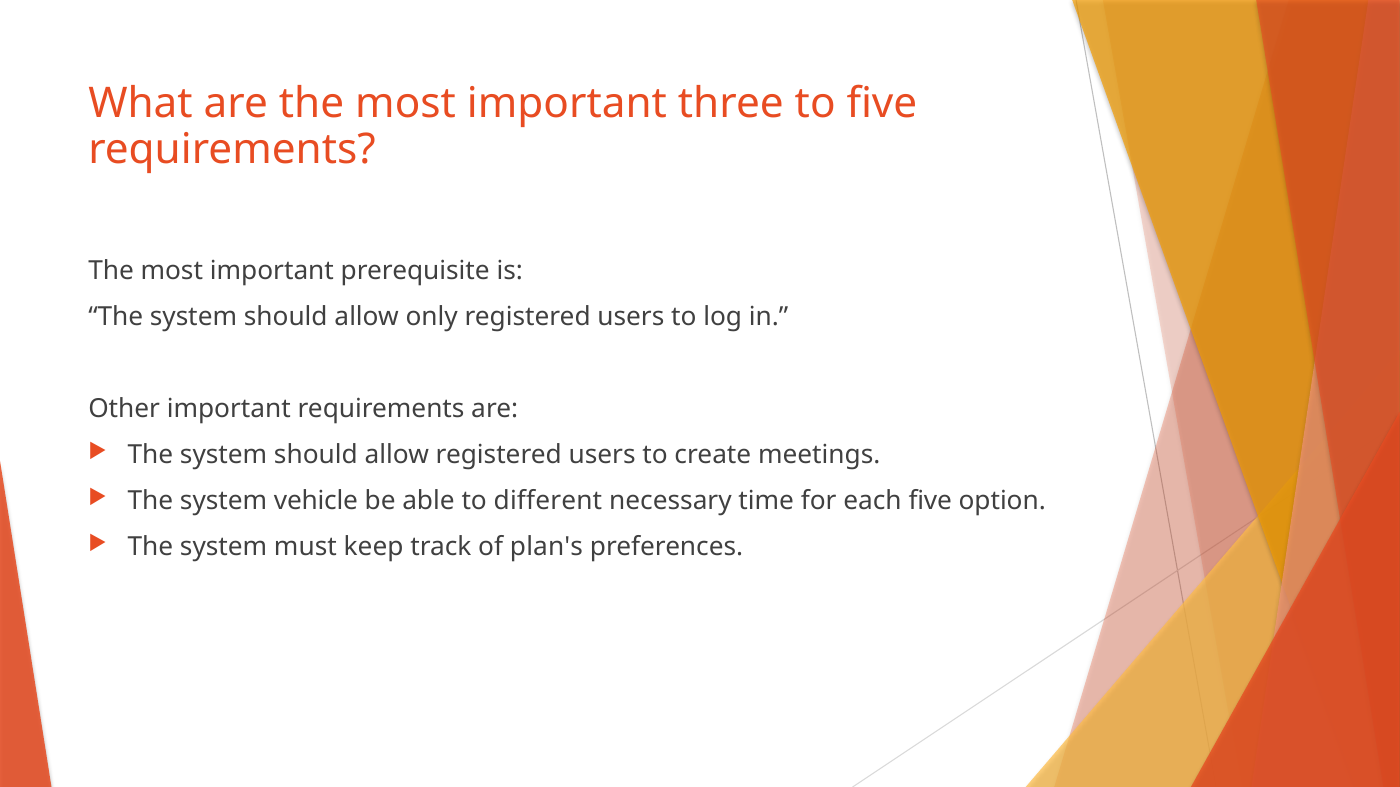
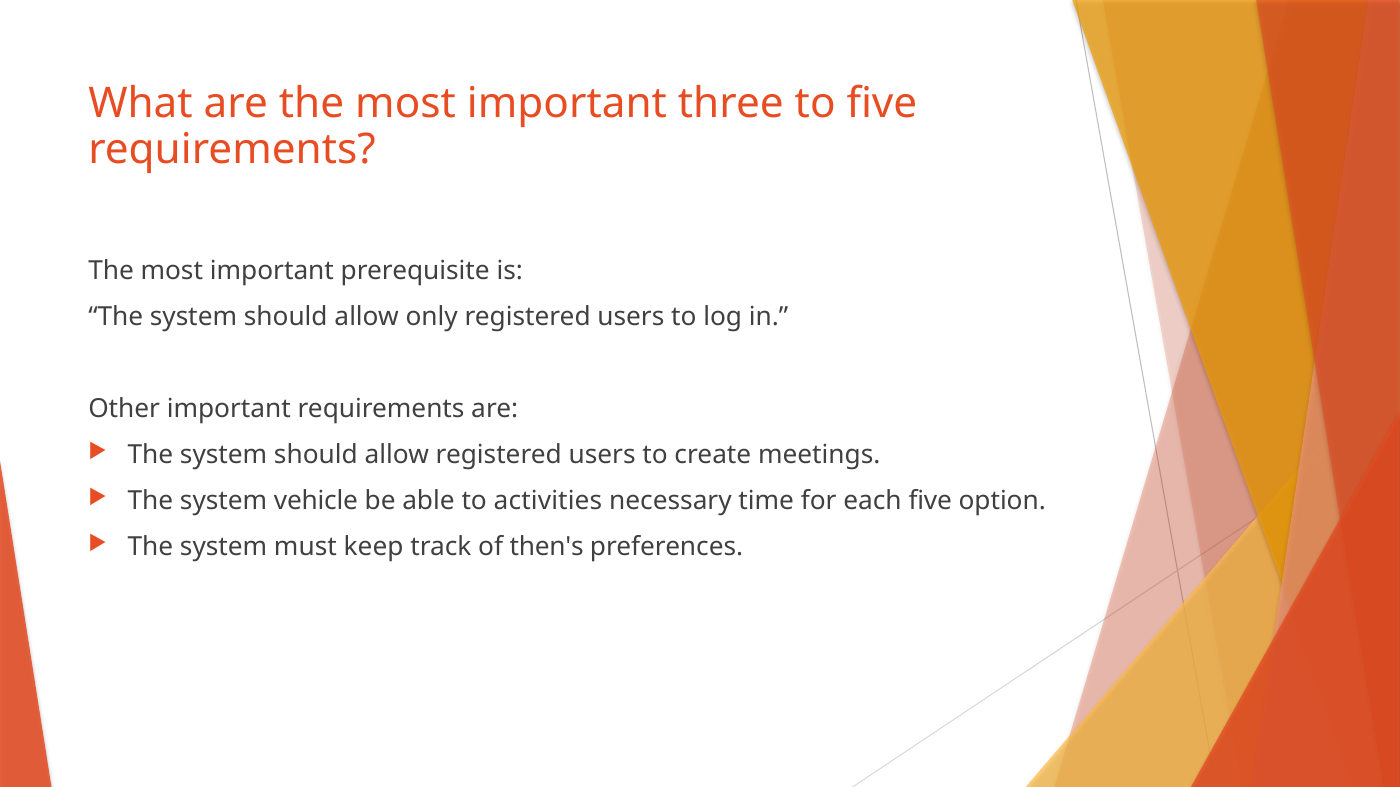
different: different -> activities (548, 501)
plan's: plan's -> then's (547, 548)
